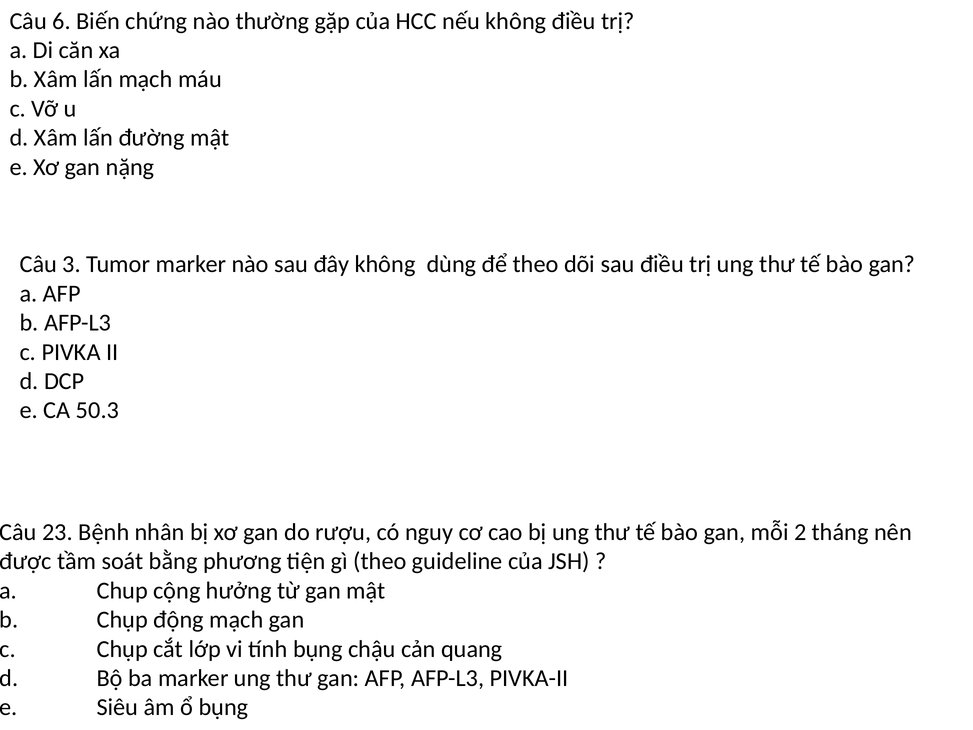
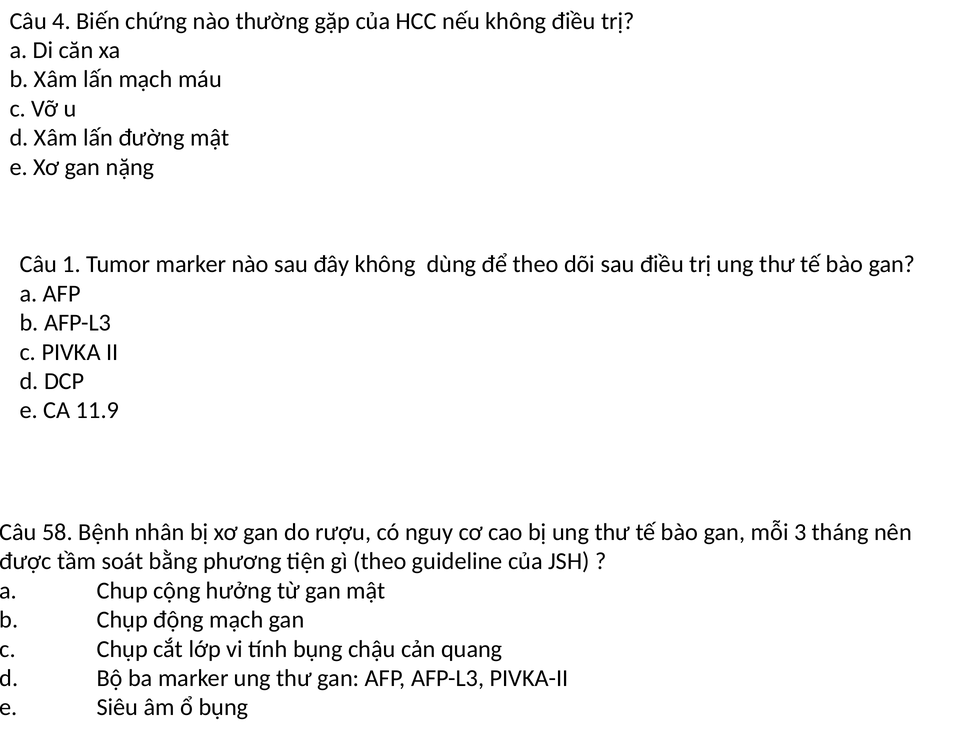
6: 6 -> 4 (62, 21)
3: 3 -> 1 (72, 264)
50.3: 50.3 -> 11.9 (97, 410)
23: 23 -> 58 (58, 532)
2: 2 -> 3 (800, 532)
